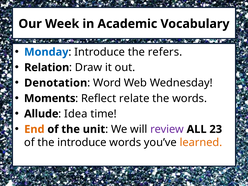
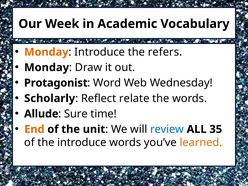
Monday colour: blue -> orange (46, 52)
Relation: Relation -> Monday (47, 67)
Denotation: Denotation -> Protagonist (56, 83)
Moments: Moments -> Scholarly (50, 98)
Idea: Idea -> Sure (76, 114)
review colour: purple -> blue (167, 129)
23: 23 -> 35 (216, 129)
